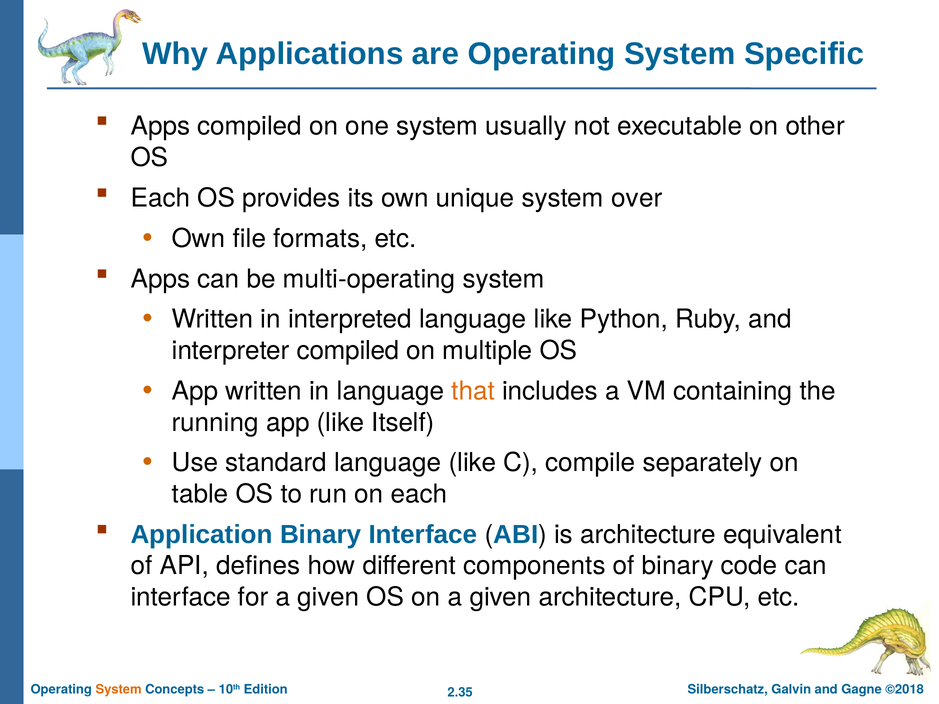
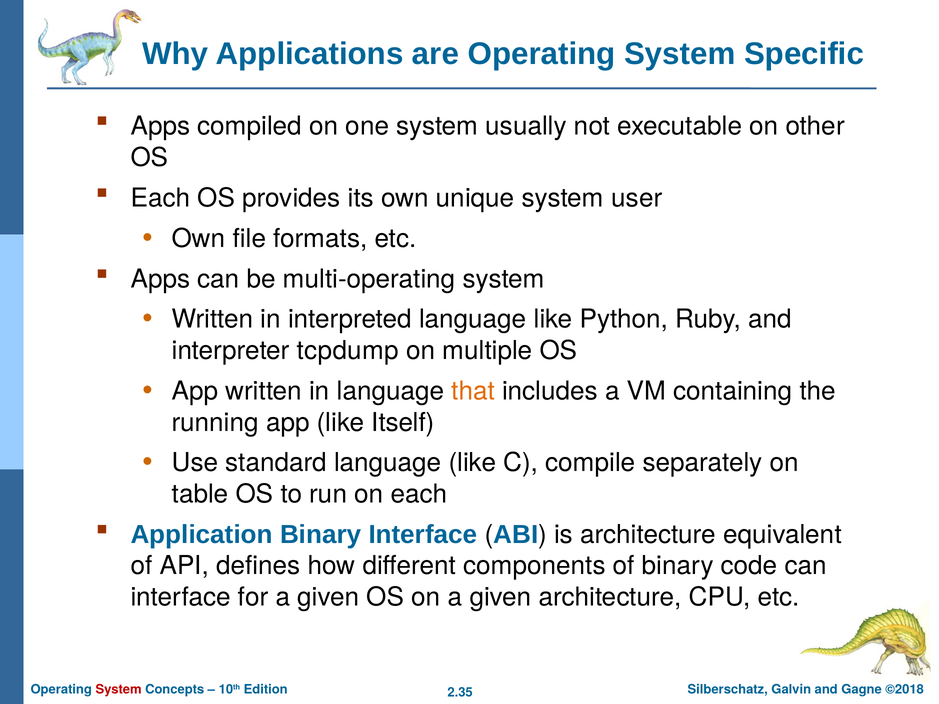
over: over -> user (637, 198)
interpreter compiled: compiled -> tcpdump (348, 351)
System colour: orange -> red (119, 690)
